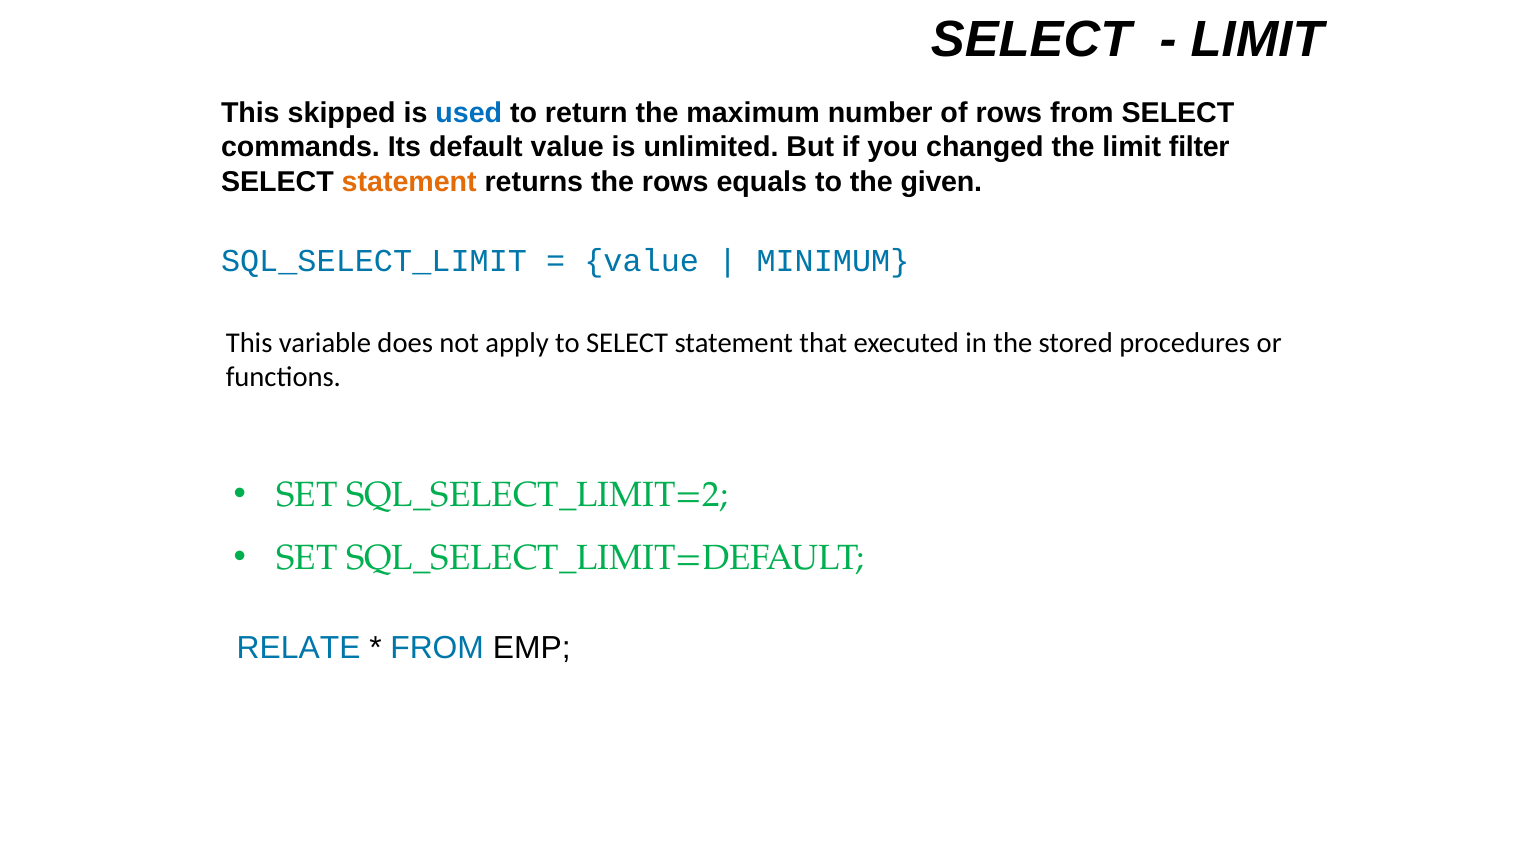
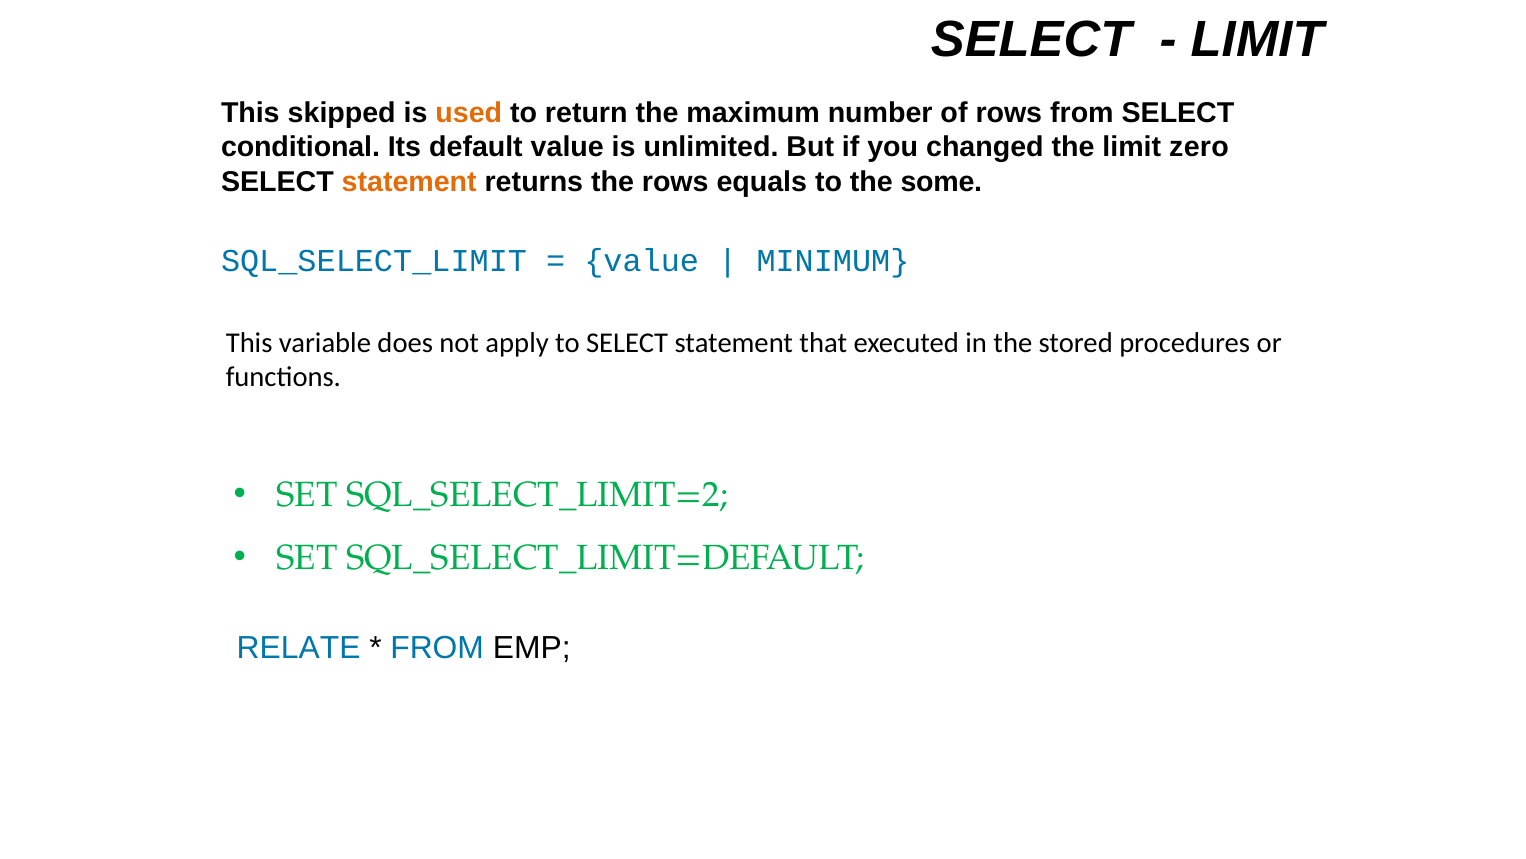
used colour: blue -> orange (469, 113)
commands: commands -> conditional (300, 147)
filter: filter -> zero (1199, 147)
given: given -> some (941, 181)
